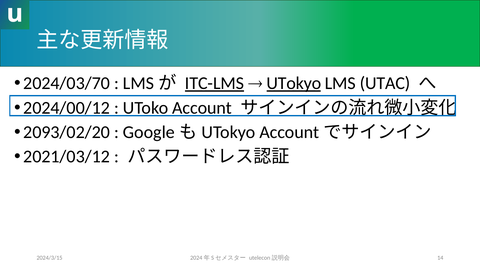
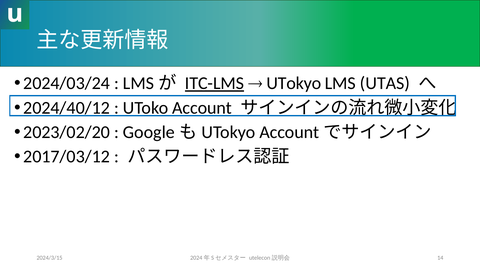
2024/03/70: 2024/03/70 -> 2024/03/24 (67, 83)
UTokyo underline: present -> none (294, 83)
UTAC: UTAC -> UTAS (385, 83)
2024/00/12: 2024/00/12 -> 2024/40/12 (67, 108)
2093/02/20: 2093/02/20 -> 2023/02/20 (67, 132)
2021/03/12: 2021/03/12 -> 2017/03/12 (67, 157)
